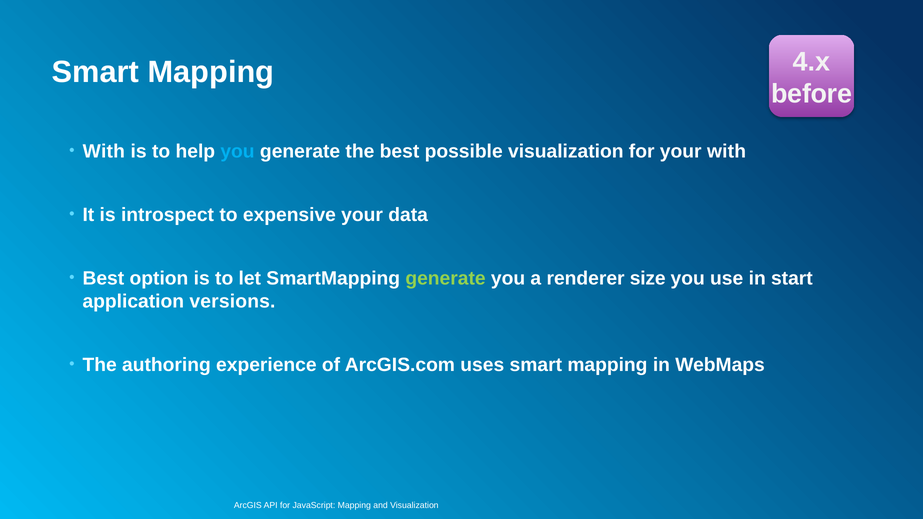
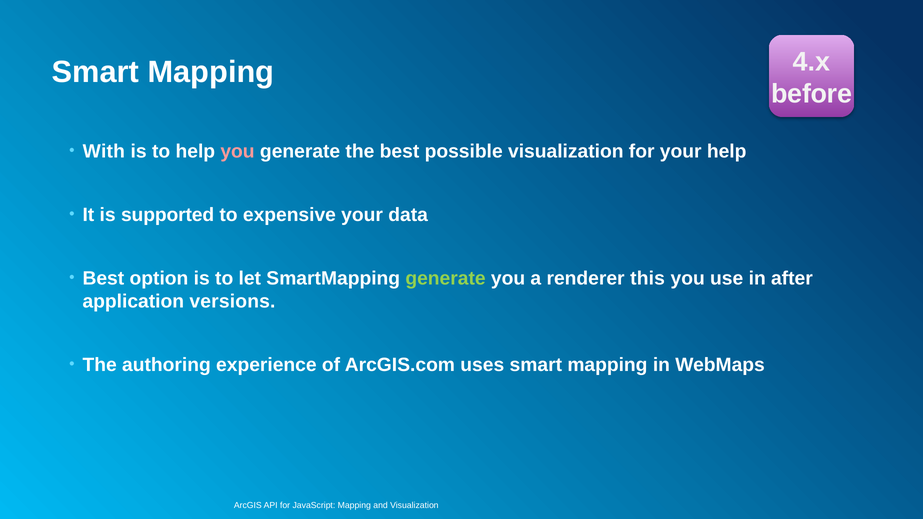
you colour: light blue -> pink (237, 151)
your with: with -> help (727, 151)
introspect: introspect -> supported (168, 215)
size: size -> this (648, 278)
start: start -> after (792, 278)
